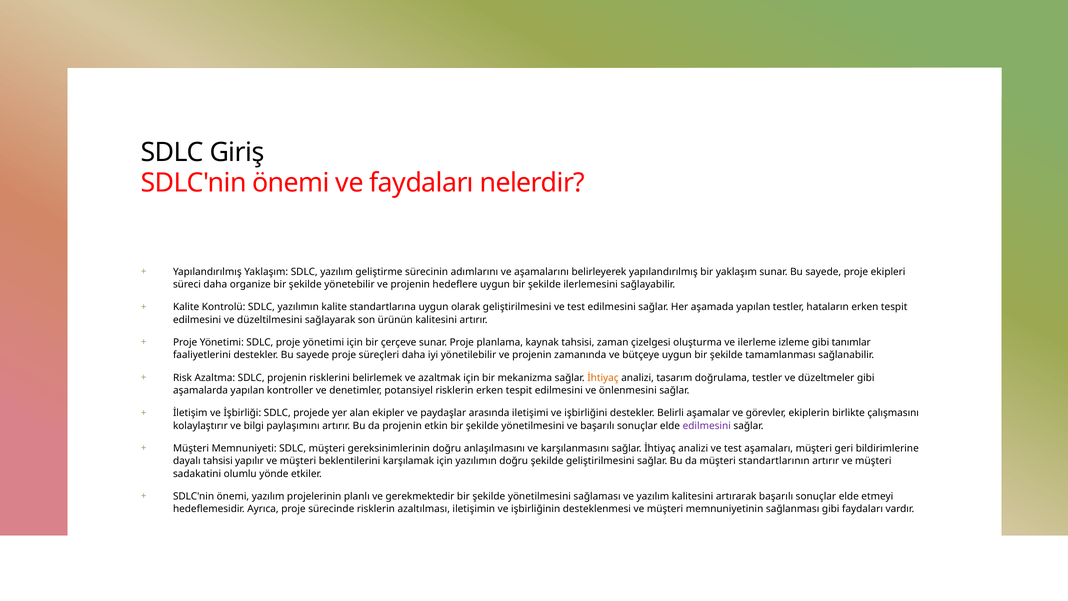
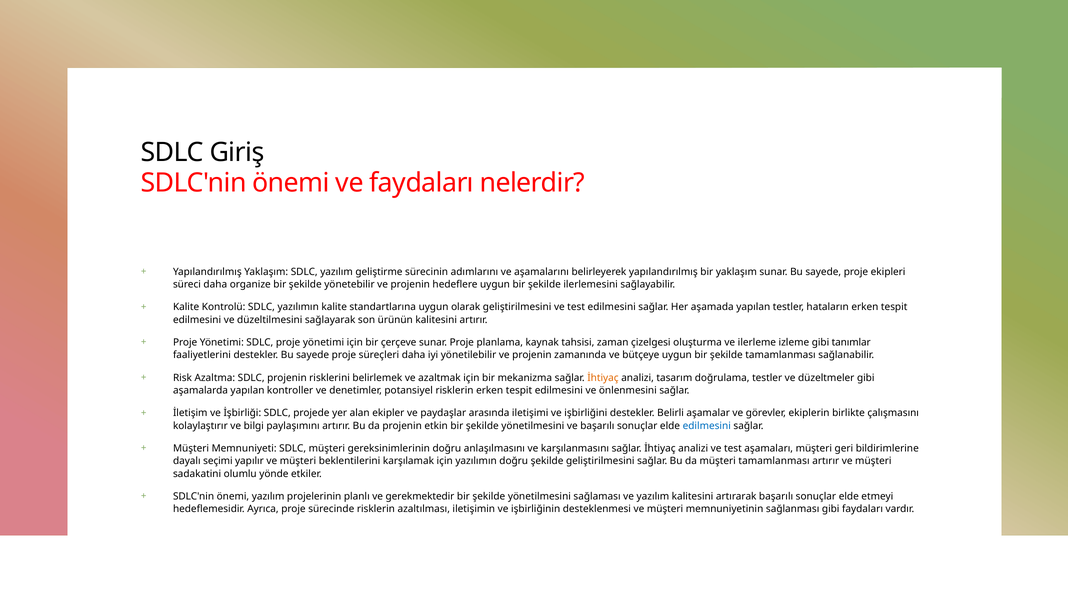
edilmesini colour: purple -> blue (707, 426)
dayalı tahsisi: tahsisi -> seçimi (218, 461)
müşteri standartlarının: standartlarının -> tamamlanması (774, 461)
